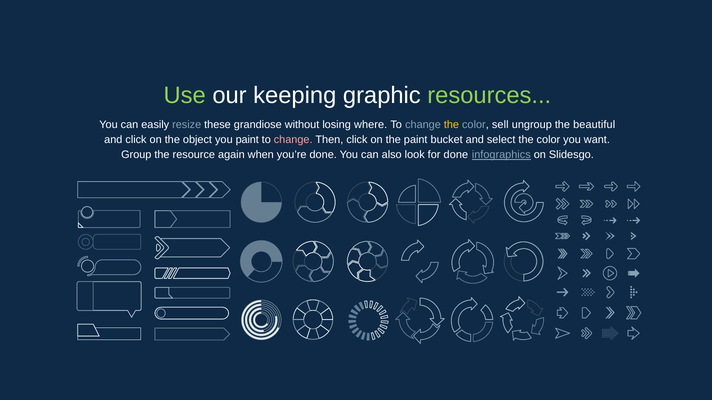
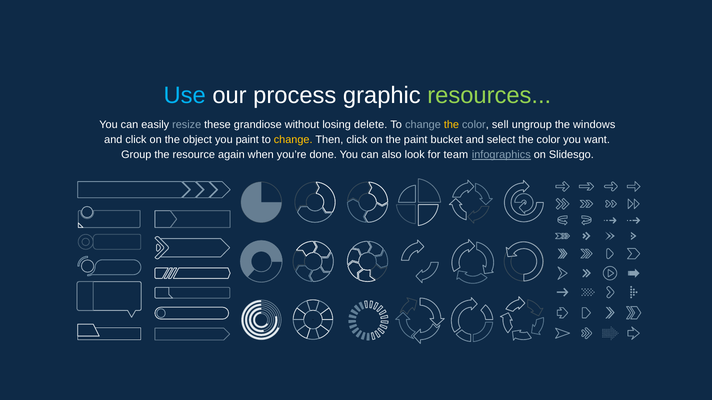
Use colour: light green -> light blue (185, 96)
keeping: keeping -> process (295, 96)
where: where -> delete (371, 125)
beautiful: beautiful -> windows (594, 125)
change colour: pink -> yellow (293, 140)
for done: done -> team (456, 155)
